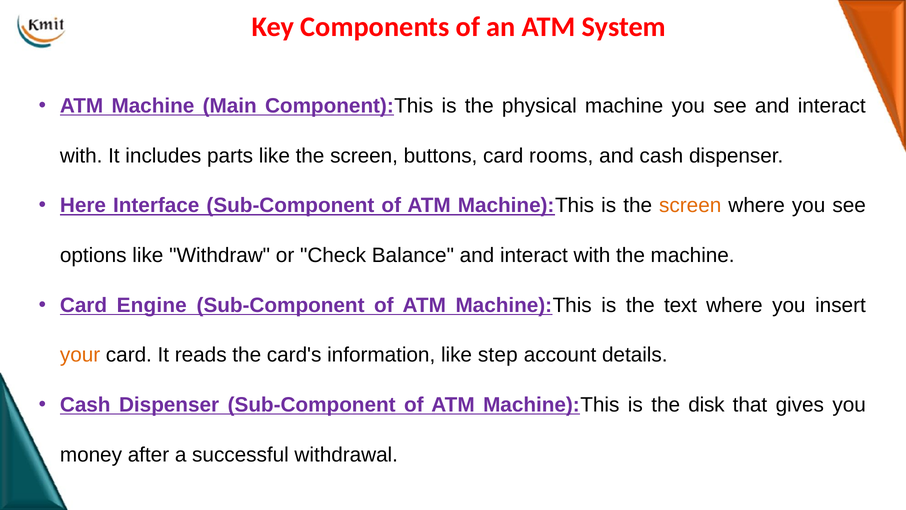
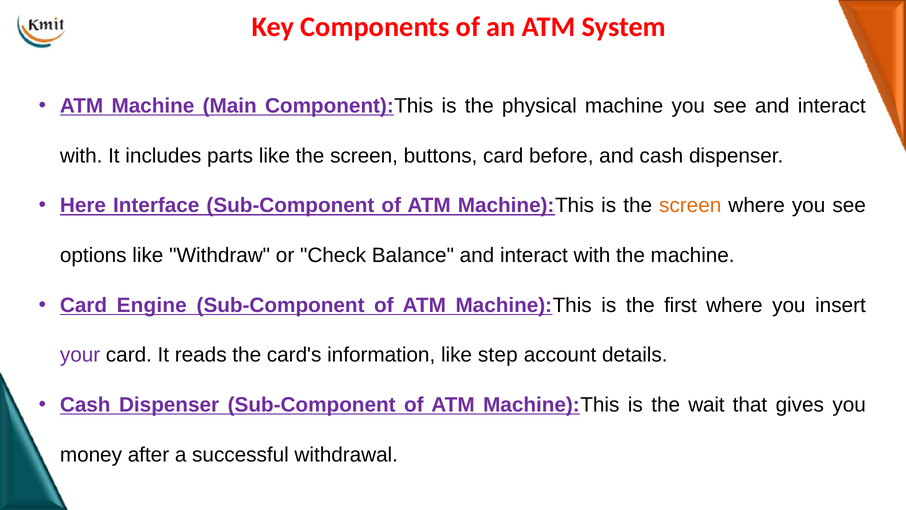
rooms: rooms -> before (561, 156)
text: text -> first (680, 305)
your colour: orange -> purple (80, 355)
disk: disk -> wait (706, 405)
